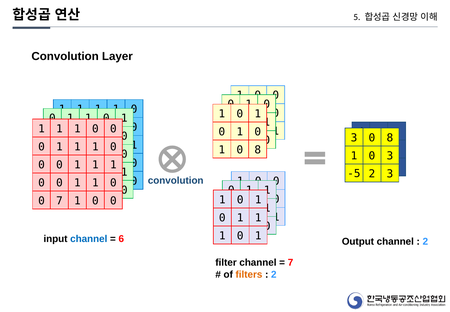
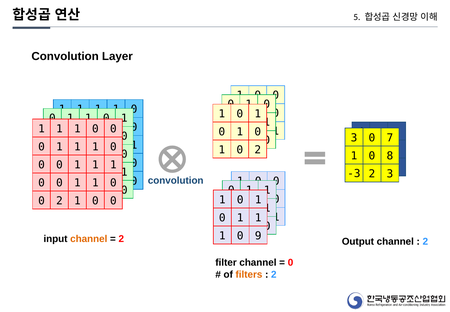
3 0 8: 8 -> 7 (390, 138)
1 0 8: 8 -> 2 (258, 150)
0 3: 3 -> 8 (390, 156)
-5: -5 -> -3 (354, 173)
7: 7 -> 2 (59, 200)
1: 1 -> 9 (258, 235)
channel colour: blue -> orange (89, 239)
6: 6 -> 2 (121, 239)
7: 7 -> 0 (290, 262)
